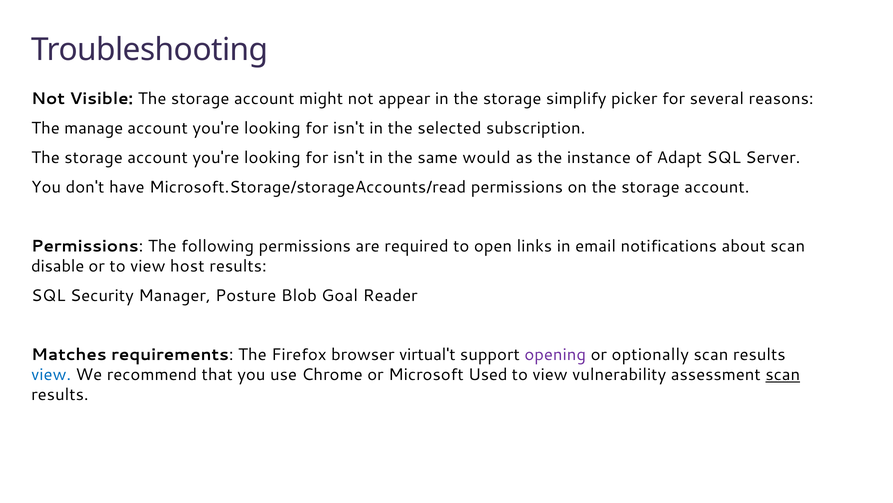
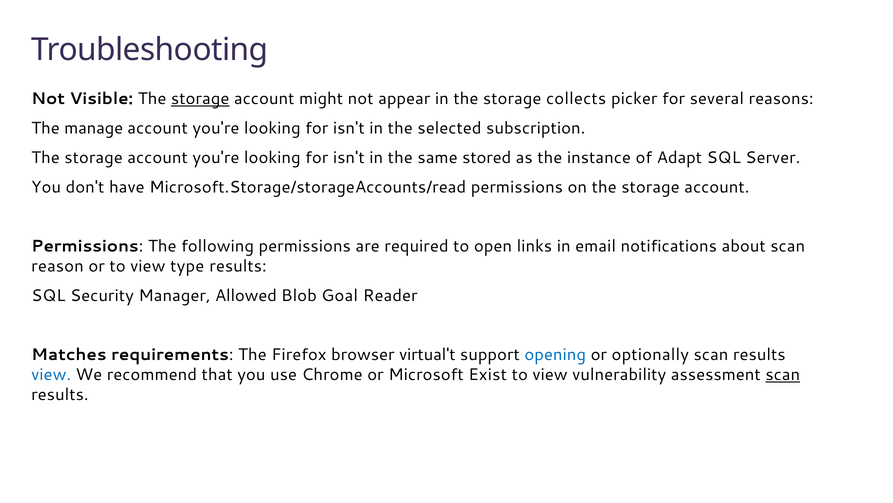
storage underline: none -> present (200, 99)
simplify: simplify -> collects (576, 99)
would: would -> stored (487, 158)
disable: disable -> reason (58, 266)
host: host -> type (187, 266)
Posture: Posture -> Allowed (246, 295)
opening colour: purple -> blue (555, 354)
Used: Used -> Exist (488, 374)
